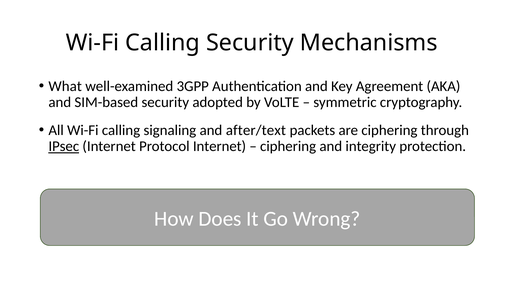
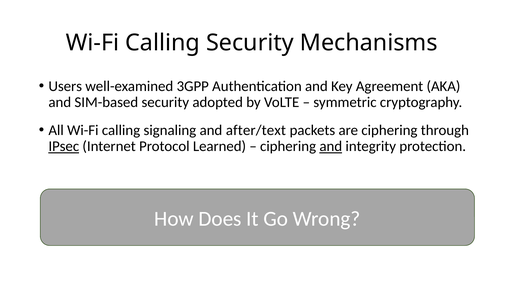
What: What -> Users (65, 86)
Protocol Internet: Internet -> Learned (219, 146)
and underline: none -> present (331, 146)
